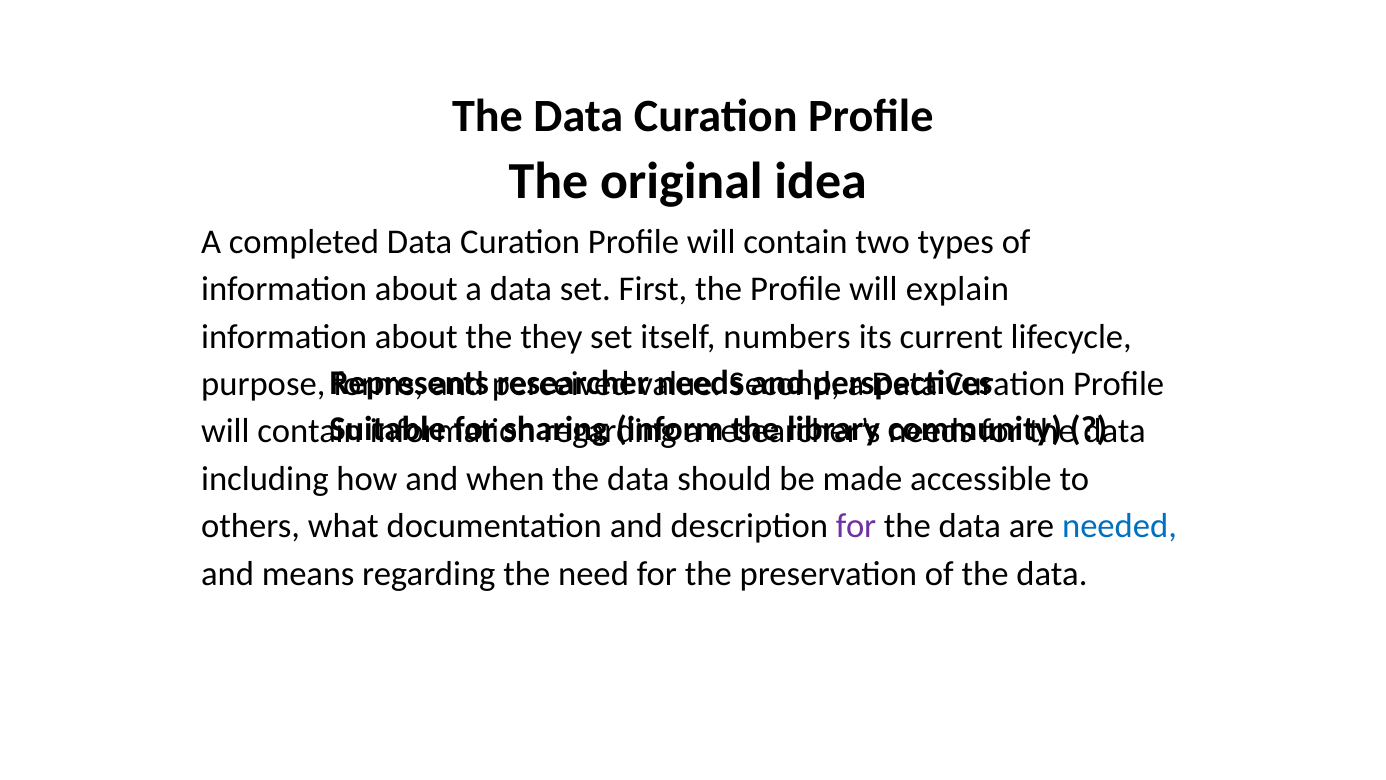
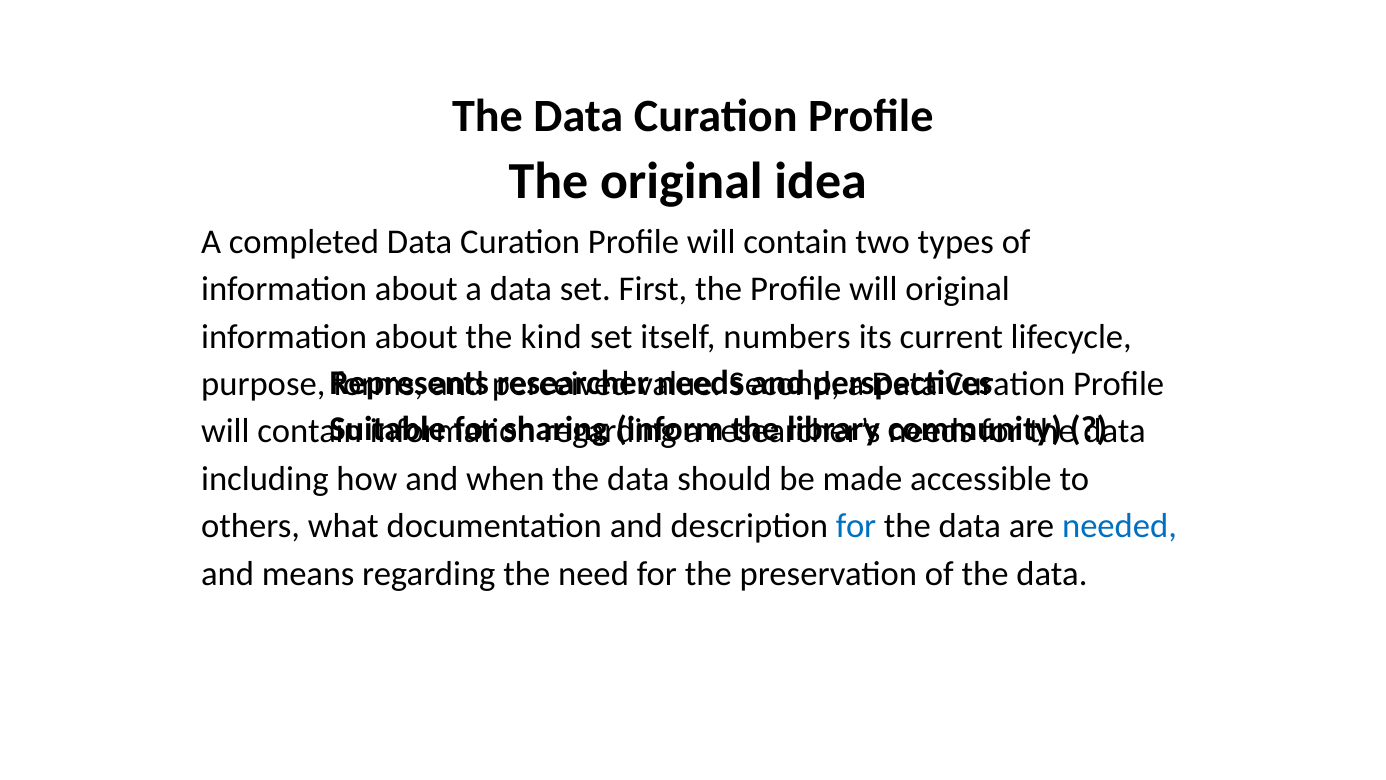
will explain: explain -> original (958, 289)
they: they -> kind (551, 337)
for colour: purple -> blue (856, 526)
